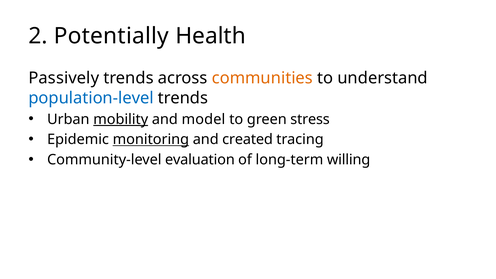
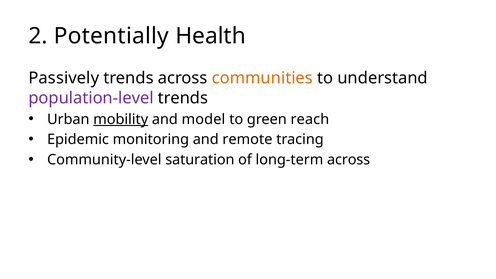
population-level colour: blue -> purple (91, 98)
stress: stress -> reach (310, 119)
monitoring underline: present -> none (151, 139)
created: created -> remote (247, 139)
evaluation: evaluation -> saturation (200, 160)
long-term willing: willing -> across (349, 160)
